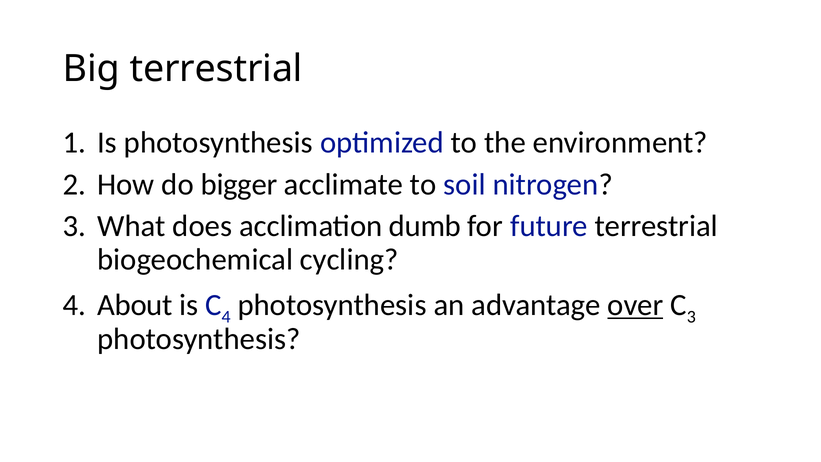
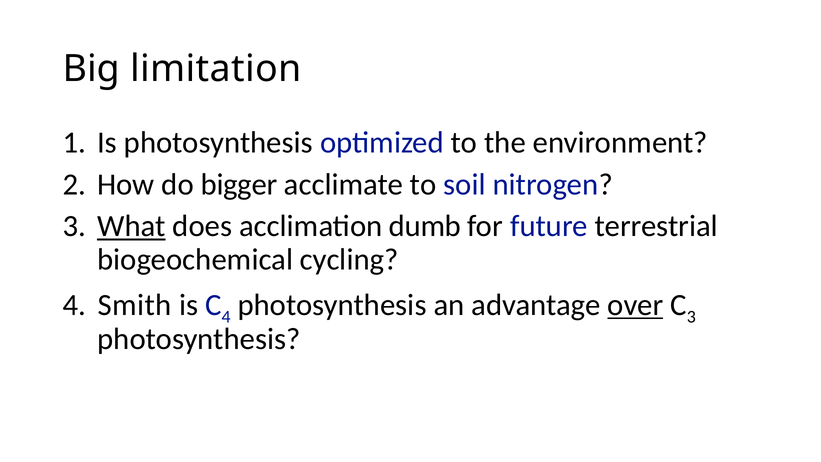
Big terrestrial: terrestrial -> limitation (216, 69)
What underline: none -> present (131, 226)
About: About -> Smith (135, 305)
